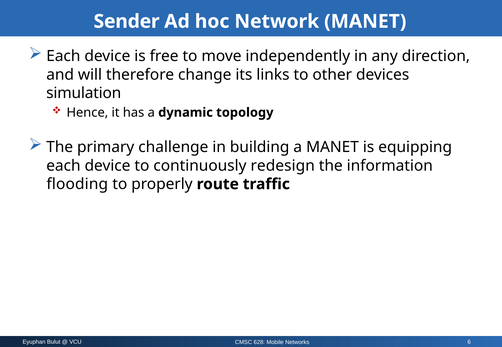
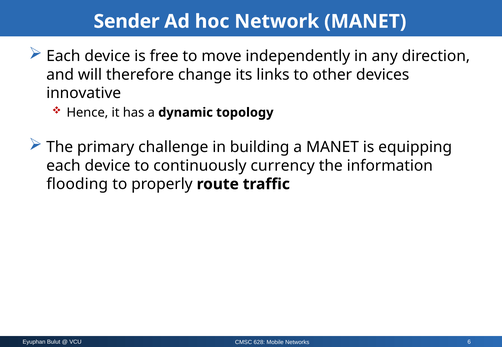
simulation: simulation -> innovative (84, 93)
redesign: redesign -> currency (283, 166)
